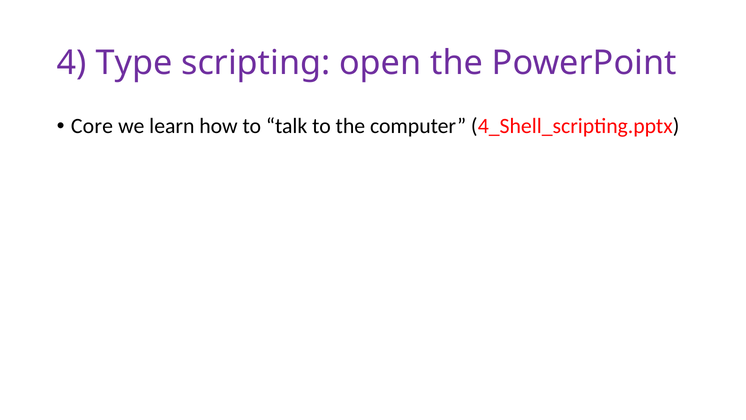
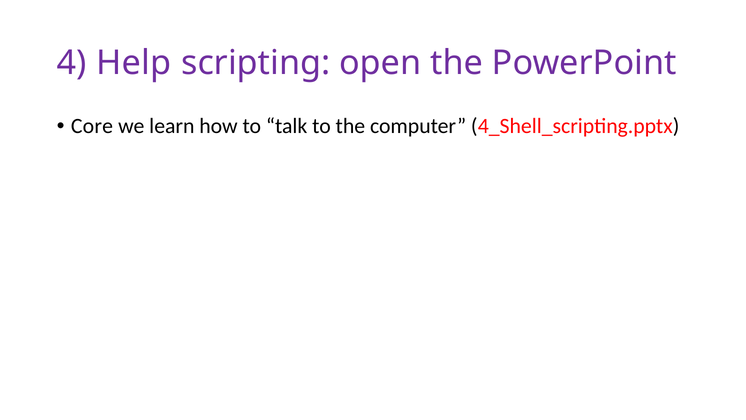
Type: Type -> Help (134, 63)
